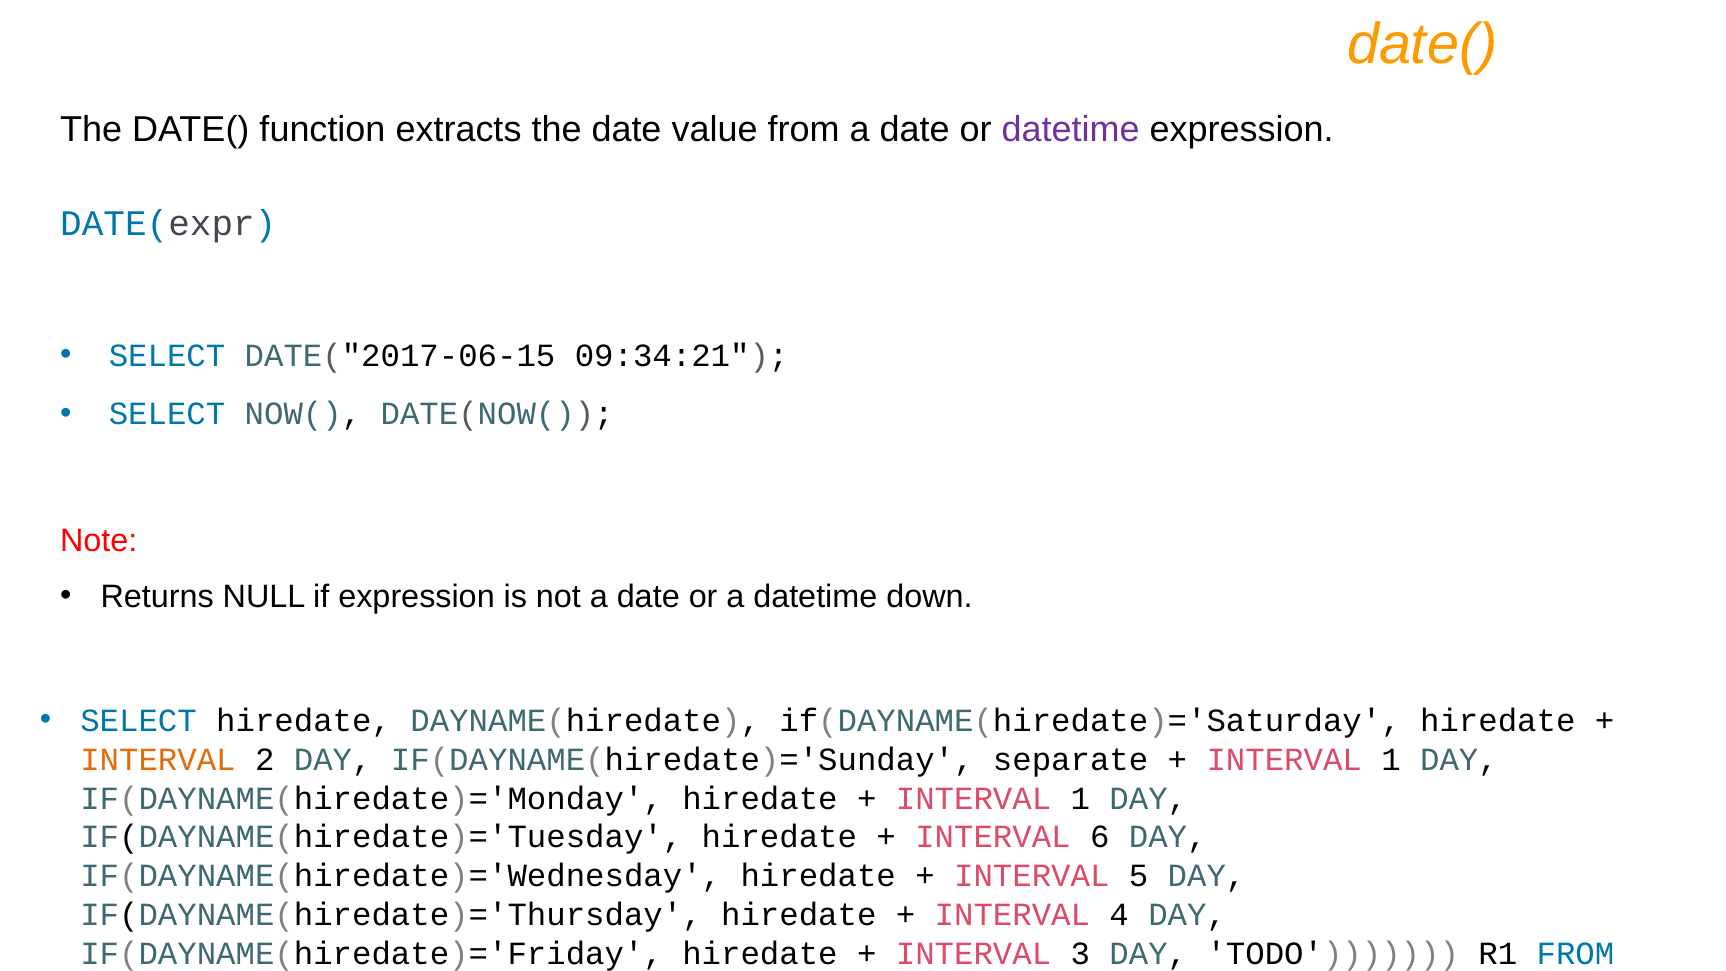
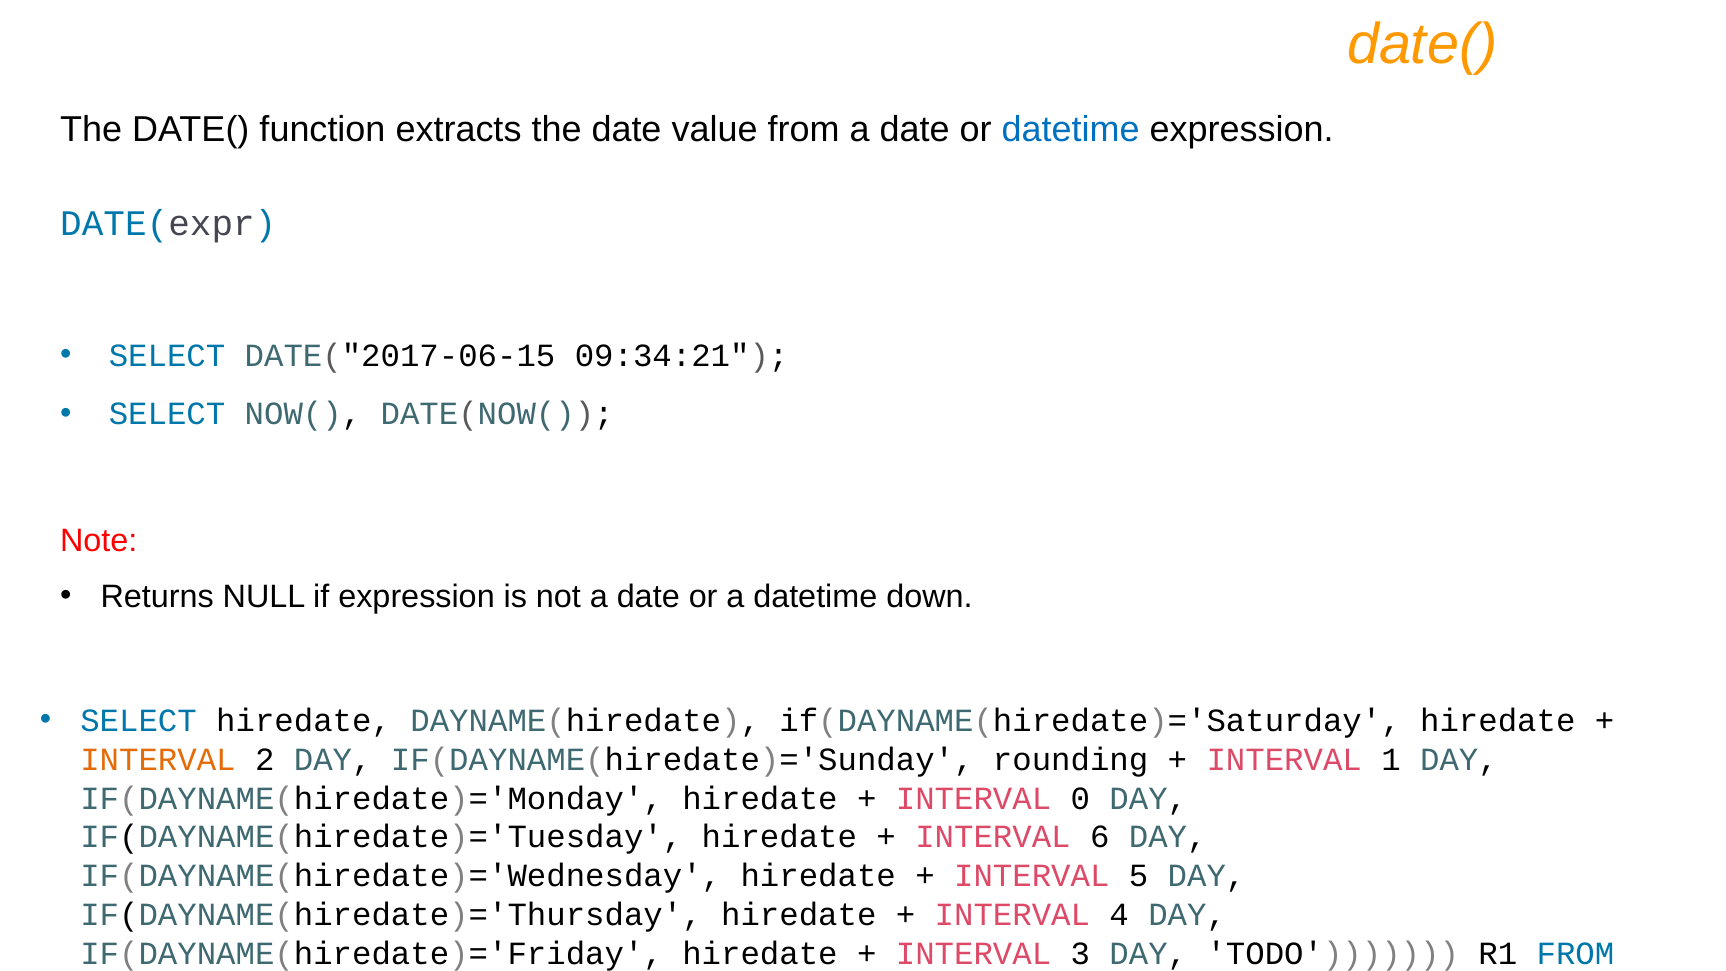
datetime colour: purple -> blue (1071, 130)
separate: separate -> rounding (1071, 759)
1: 1 -> 0 (1080, 798)
